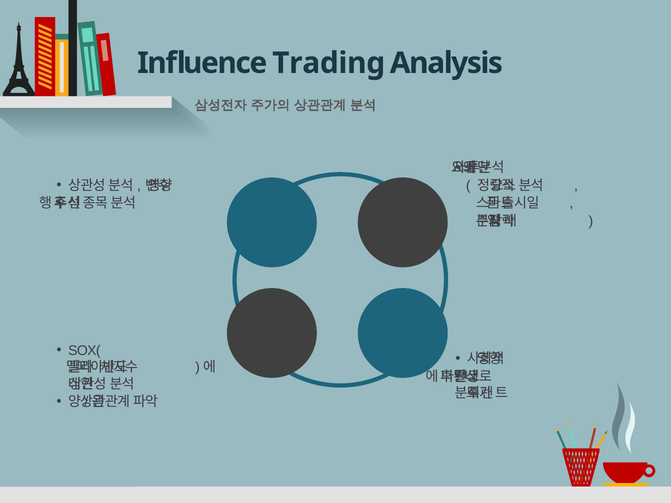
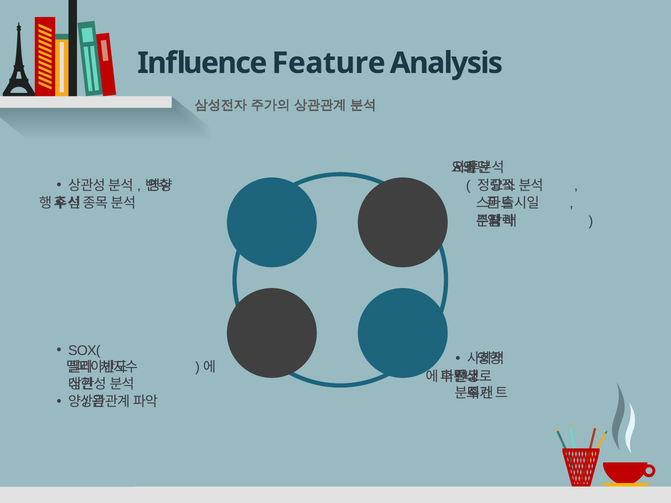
Trading: Trading -> Feature (329, 63)
